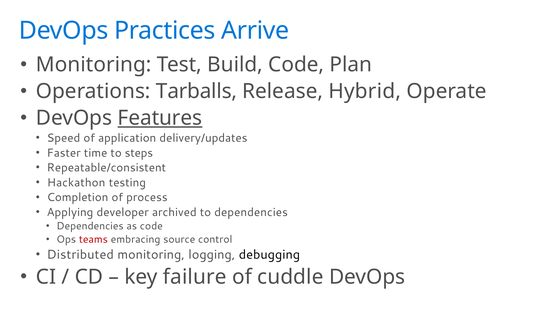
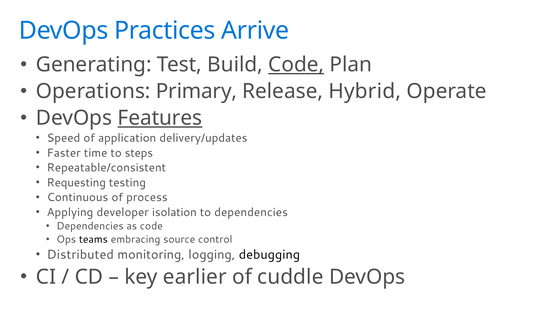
Monitoring: Monitoring -> Generating (94, 65)
Code underline: none -> present (296, 65)
Tarballs: Tarballs -> Primary (196, 91)
Hackathon: Hackathon -> Requesting (76, 182)
Completion: Completion -> Continuous (78, 197)
archived: archived -> isolation (174, 212)
teams colour: red -> black (93, 239)
failure: failure -> earlier (195, 277)
